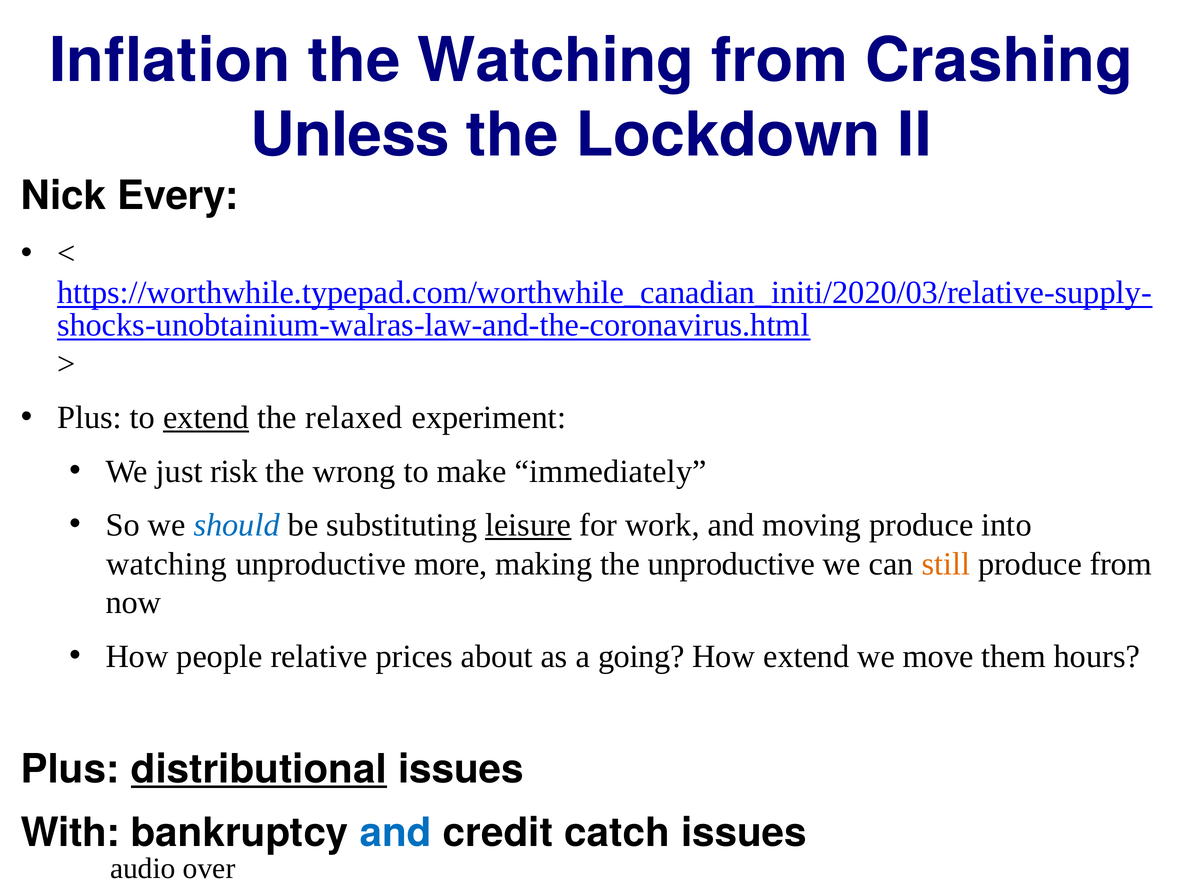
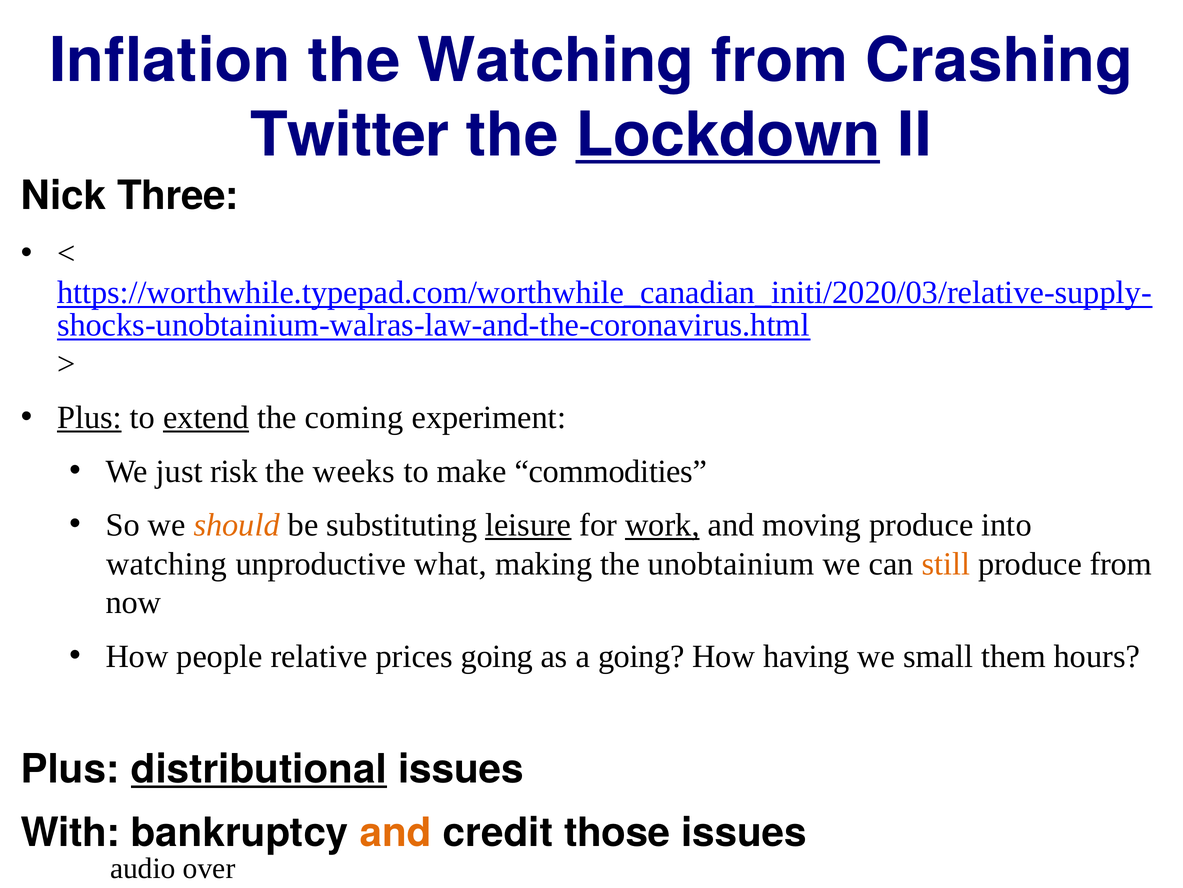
Unless: Unless -> Twitter (350, 135)
Lockdown underline: none -> present (728, 135)
Every: Every -> Three (178, 196)
Plus underline: none -> present (89, 417)
relaxed: relaxed -> coming (354, 417)
wrong: wrong -> weeks (354, 471)
immediately: immediately -> commodities (611, 471)
should colour: blue -> orange (237, 525)
work underline: none -> present (662, 525)
more: more -> what (451, 563)
the unproductive: unproductive -> unobtainium (731, 563)
prices about: about -> going (497, 656)
How extend: extend -> having (806, 656)
move: move -> small (938, 656)
and colour: blue -> orange (396, 832)
catch: catch -> those (617, 832)
